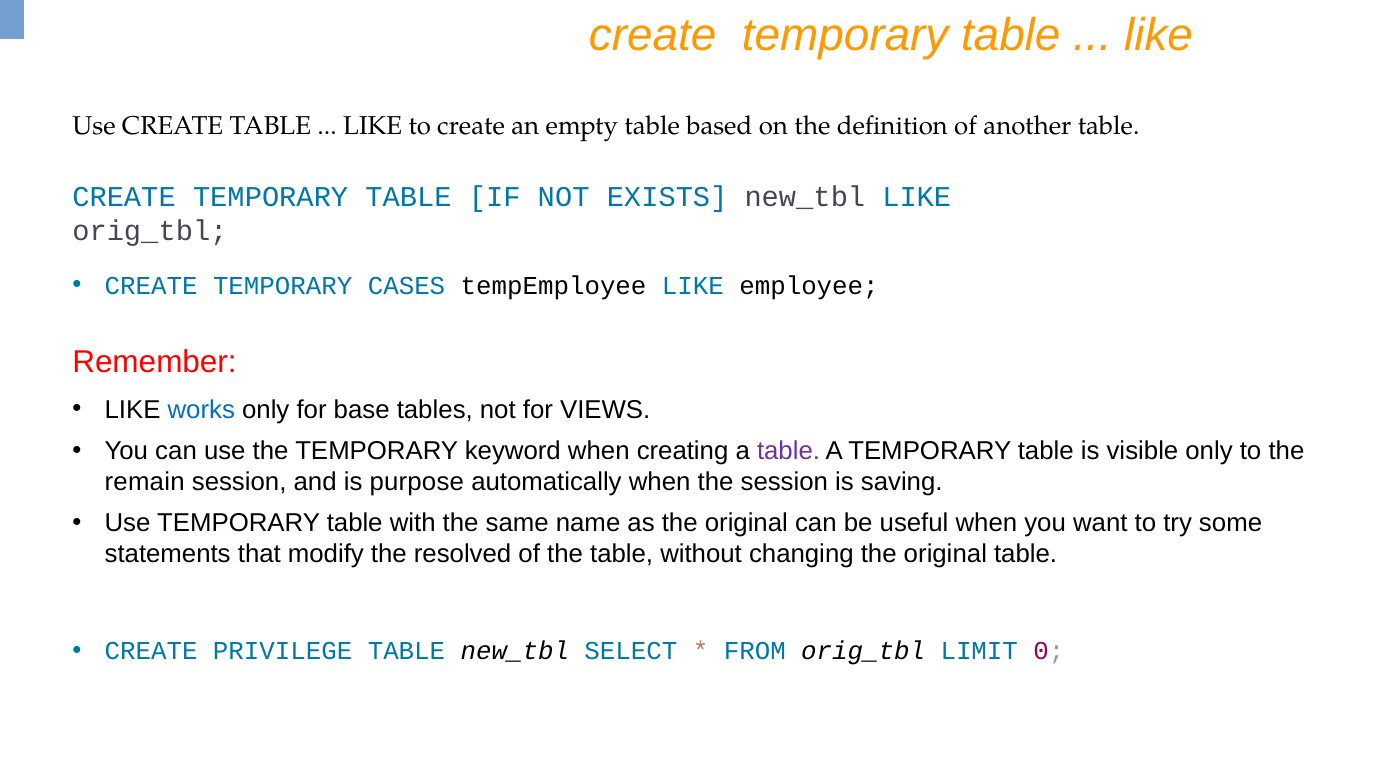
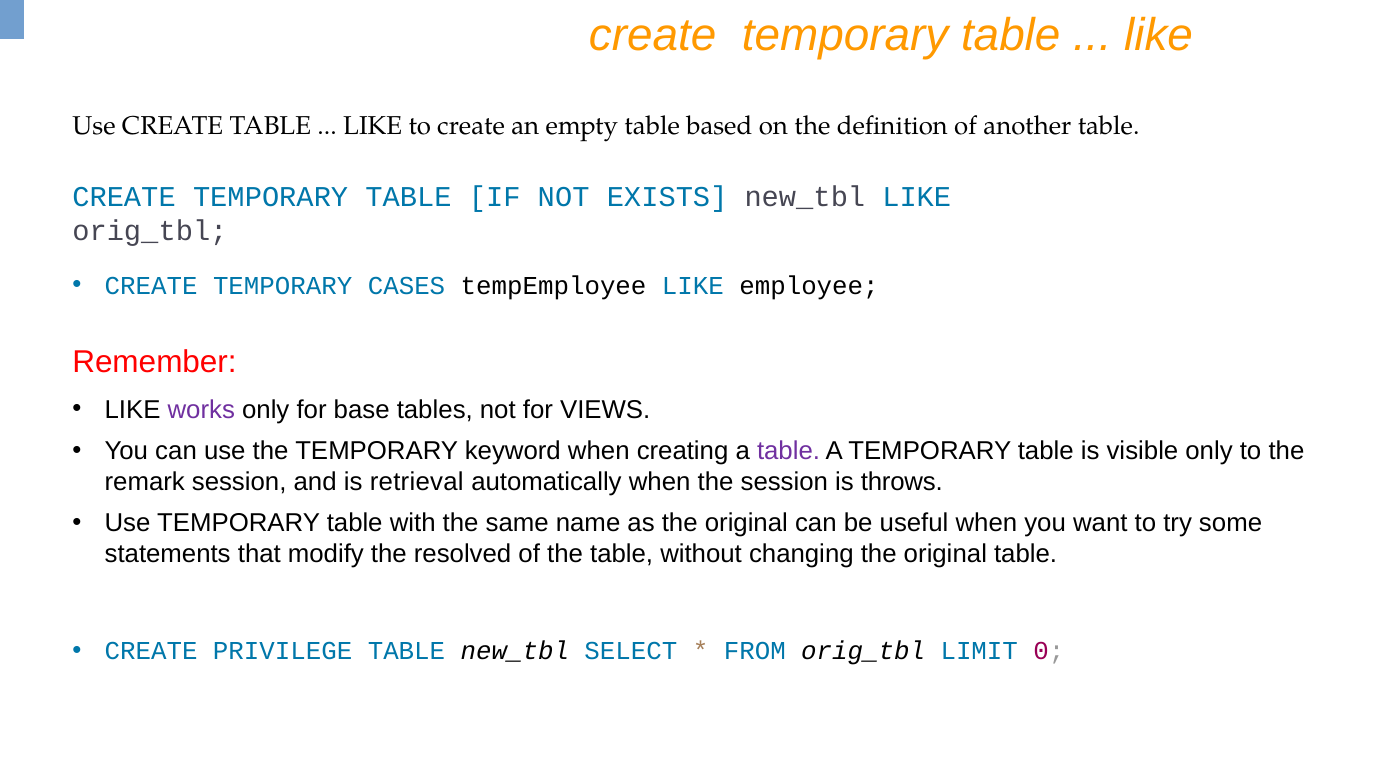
works colour: blue -> purple (201, 410)
remain: remain -> remark (145, 482)
purpose: purpose -> retrieval (417, 482)
saving: saving -> throws (902, 482)
